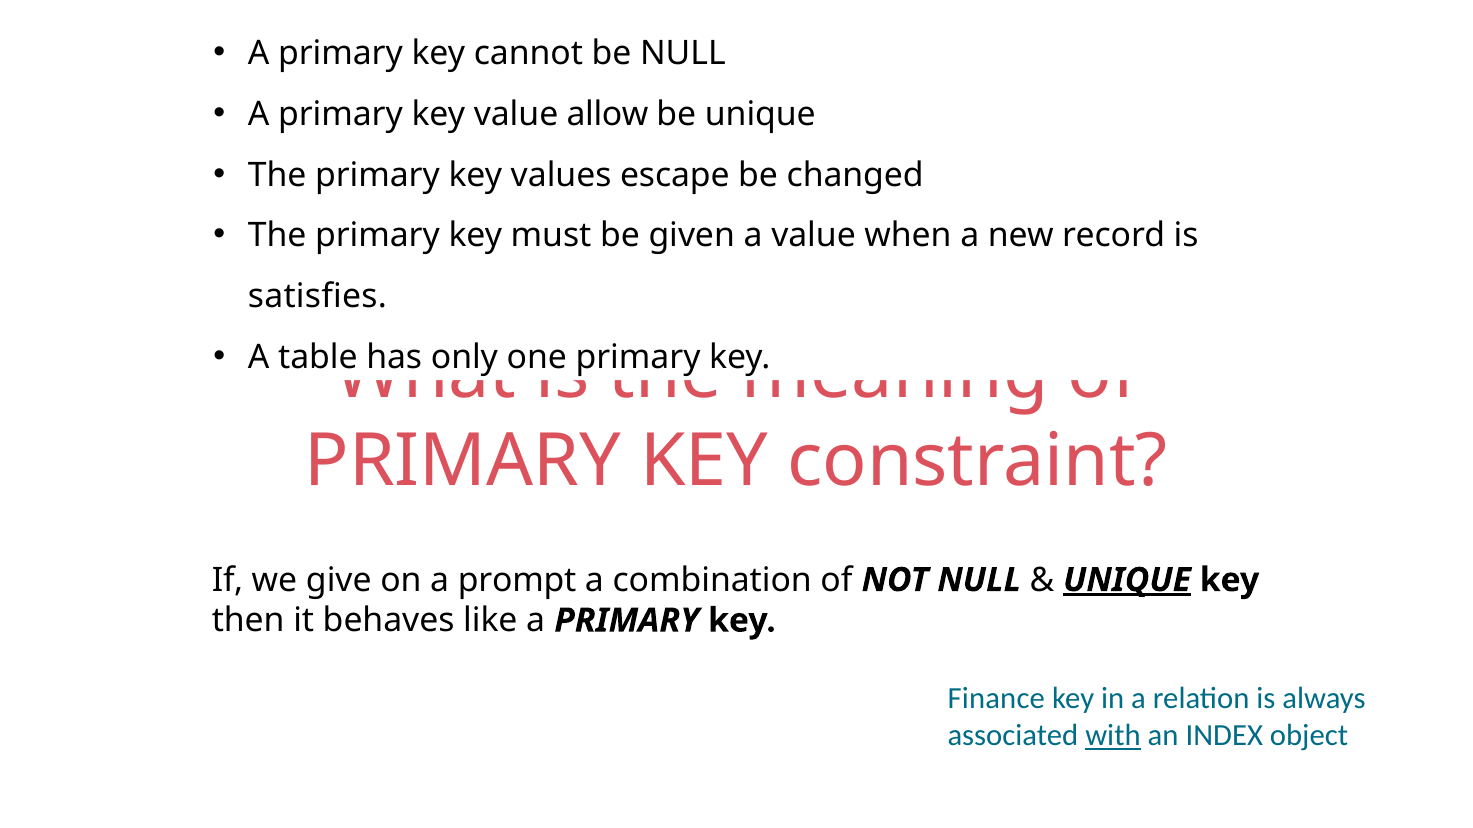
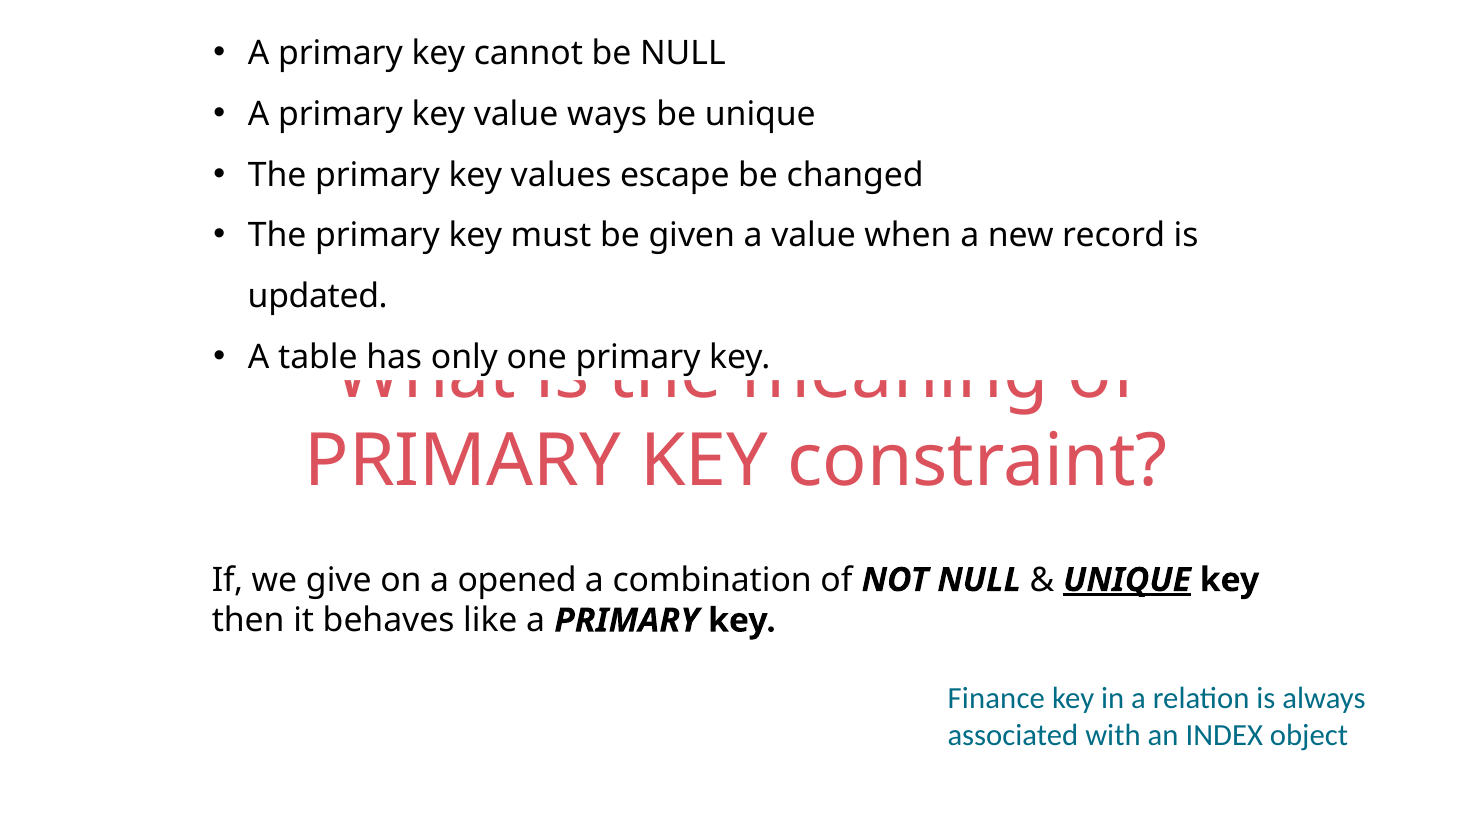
allow: allow -> ways (607, 114)
satisfies: satisfies -> updated (318, 297)
prompt: prompt -> opened (517, 580)
with underline: present -> none (1113, 736)
